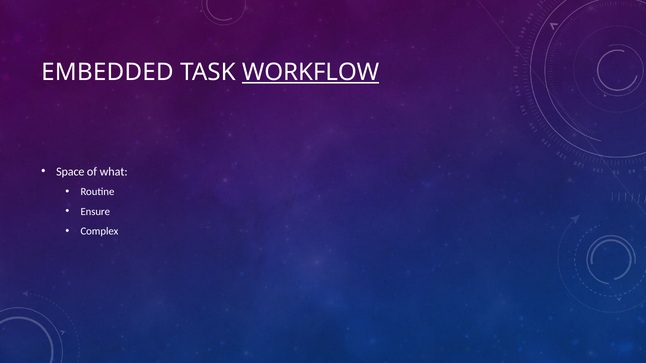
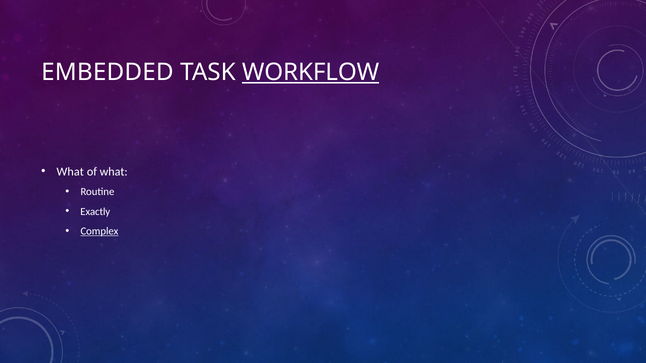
Space: Space -> What (70, 172)
Ensure: Ensure -> Exactly (95, 212)
Complex underline: none -> present (99, 231)
